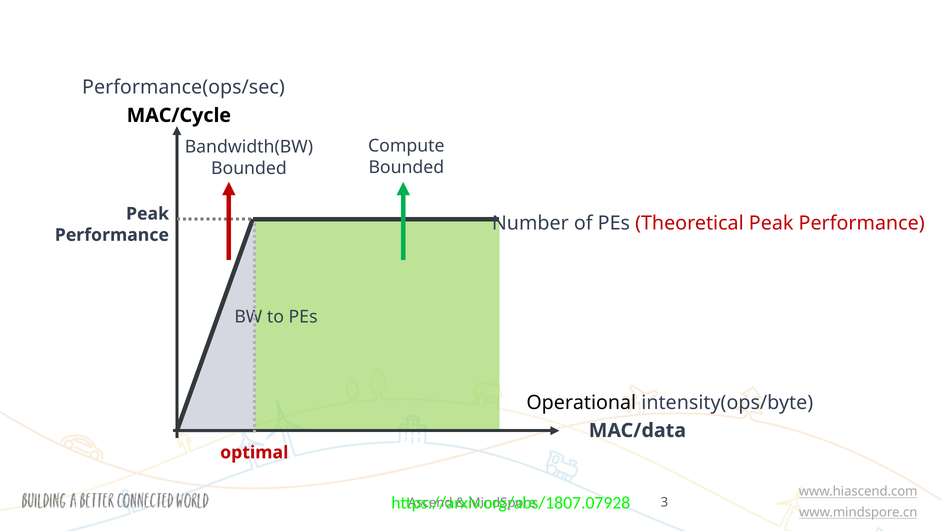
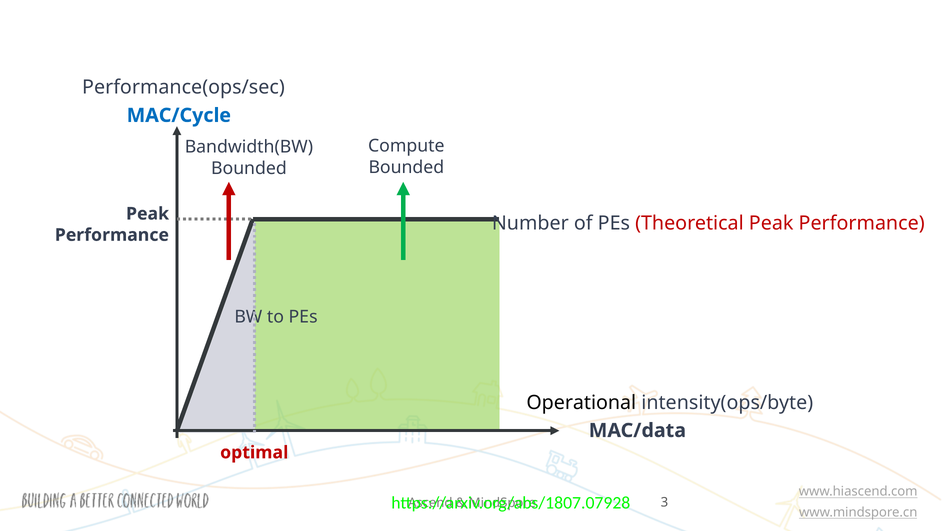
MAC/Cycle colour: black -> blue (179, 115)
